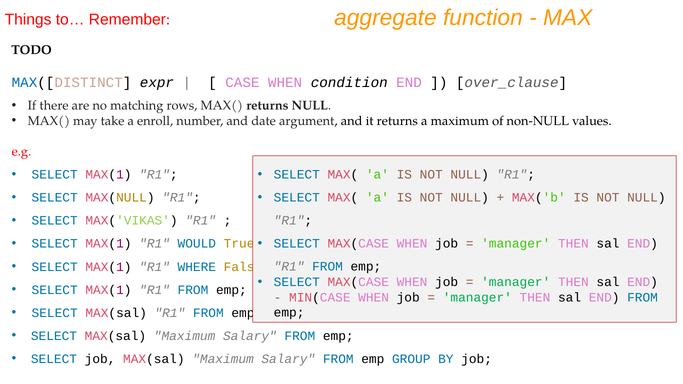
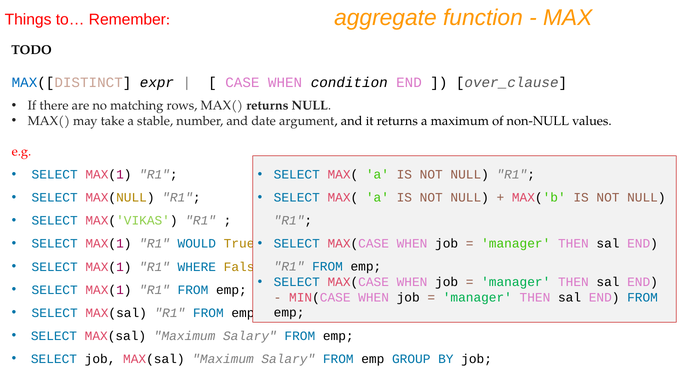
enroll: enroll -> stable (155, 121)
